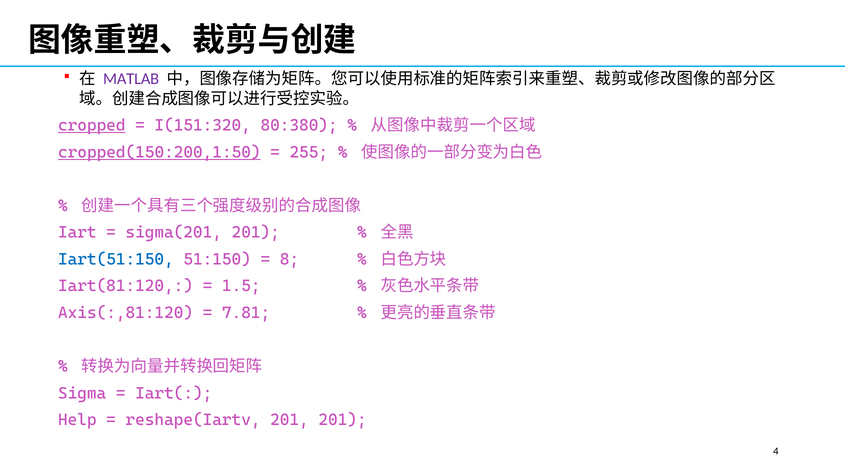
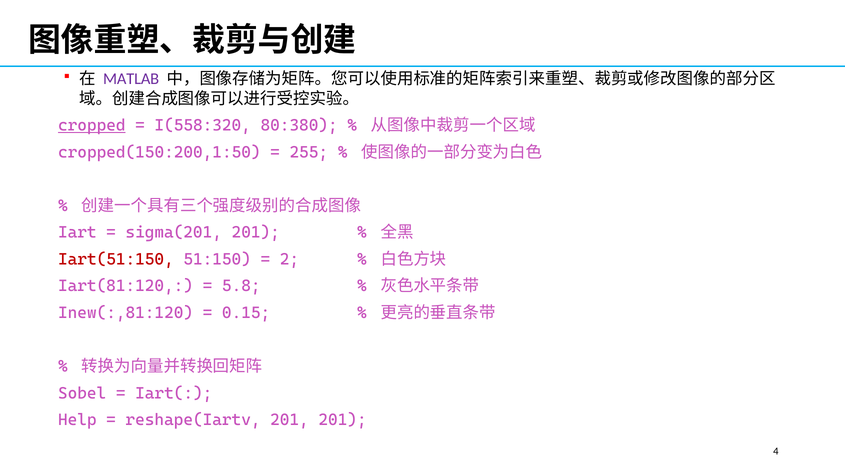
I(151:320: I(151:320 -> I(558:320 (203, 126)
cropped(150:200,1:50 underline: present -> none (159, 152)
Iart(51:150 colour: blue -> red (116, 259)
8: 8 -> 2 (289, 259)
1.5: 1.5 -> 5.8 (241, 286)
Axis(:,81:120: Axis(:,81:120 -> Inew(:,81:120 (126, 313)
7.81: 7.81 -> 0.15 (246, 313)
Sigma: Sigma -> Sobel (82, 393)
